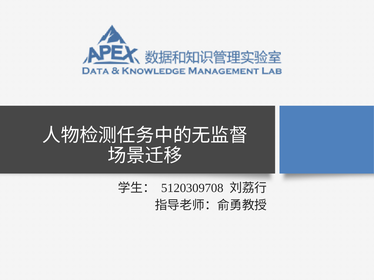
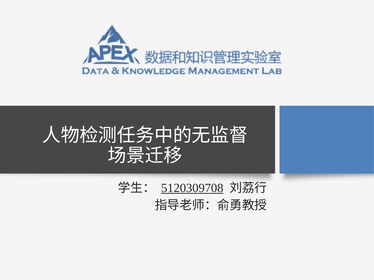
5120309708 underline: none -> present (192, 188)
